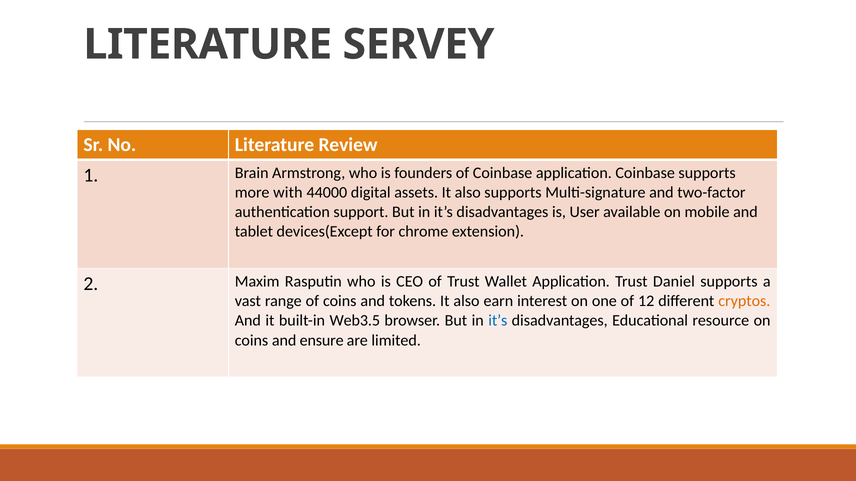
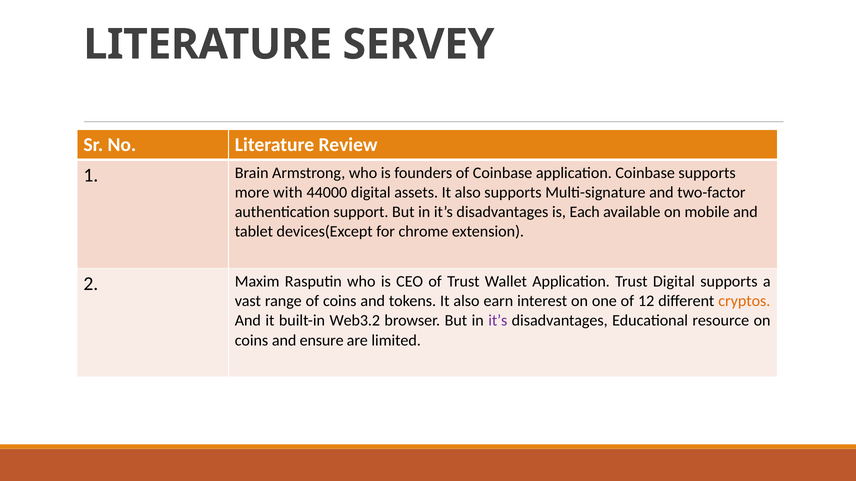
User: User -> Each (585, 212)
Trust Daniel: Daniel -> Digital (674, 282)
Web3.5: Web3.5 -> Web3.2 (355, 321)
it’s colour: blue -> purple (498, 321)
